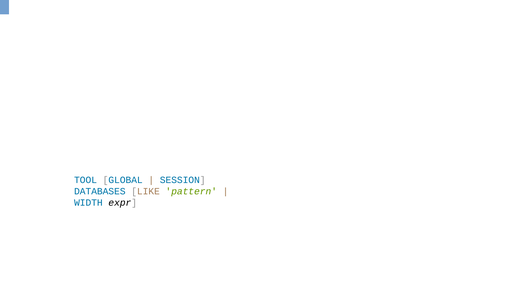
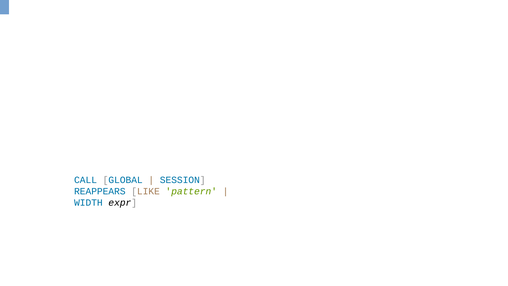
TOOL: TOOL -> CALL (86, 180)
DATABASES: DATABASES -> REAPPEARS (100, 191)
